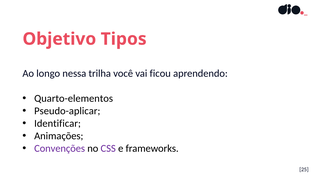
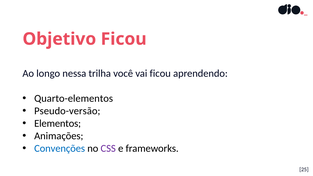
Objetivo Tipos: Tipos -> Ficou (124, 39)
Pseudo-aplicar: Pseudo-aplicar -> Pseudo-versão (67, 111)
Identificar: Identificar -> Elementos (58, 123)
Convenções colour: purple -> blue (60, 149)
